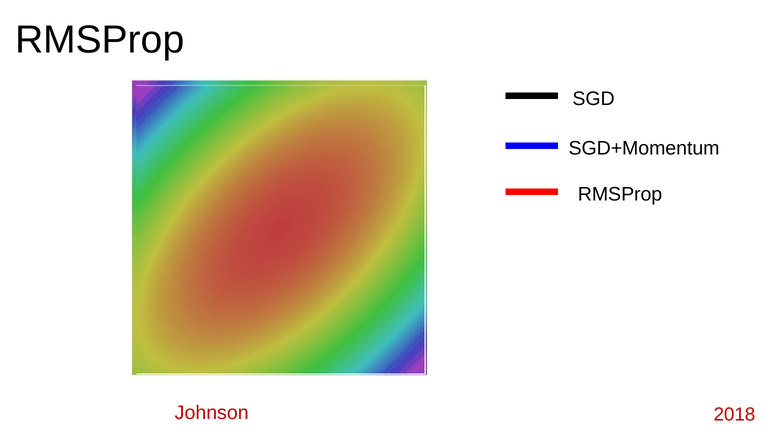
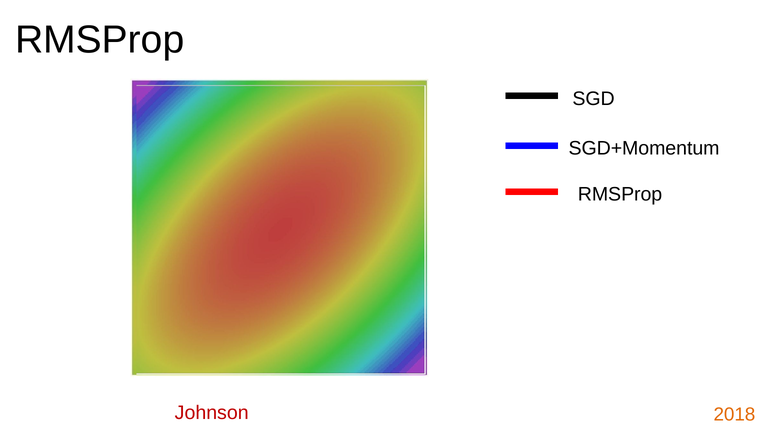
2018 colour: red -> orange (734, 415)
